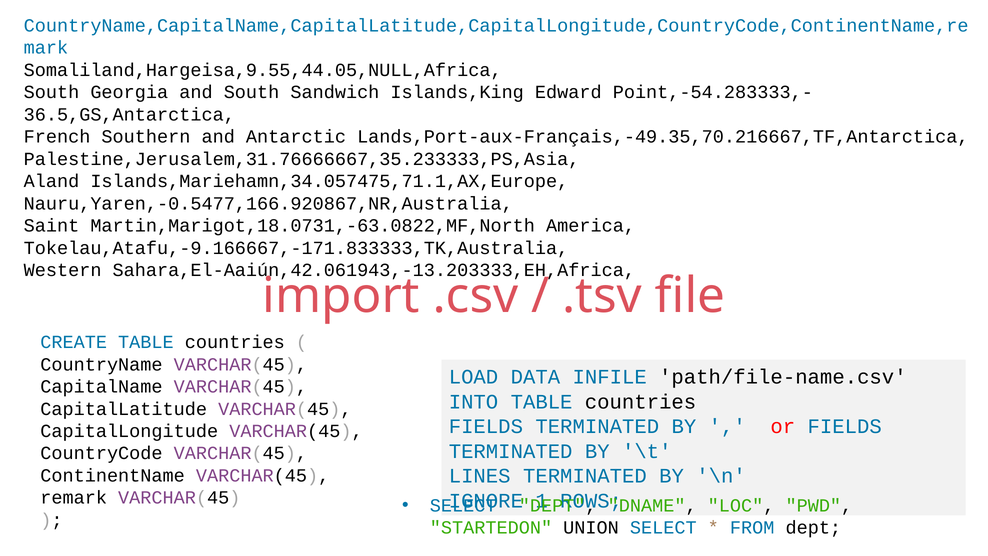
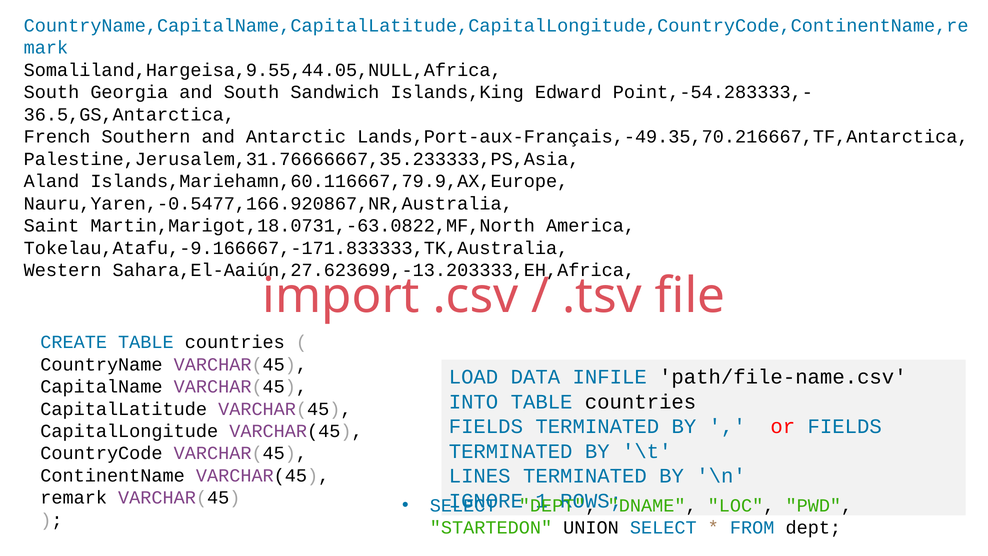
Islands,Mariehamn,34.057475,71.1,AX,Europe: Islands,Mariehamn,34.057475,71.1,AX,Europe -> Islands,Mariehamn,60.116667,79.9,AX,Europe (329, 181)
Sahara,El-Aaiún,42.061943,-13.203333,EH,Africa: Sahara,El-Aaiún,42.061943,-13.203333,EH,Africa -> Sahara,El-Aaiún,27.623699,-13.203333,EH,Africa (374, 270)
